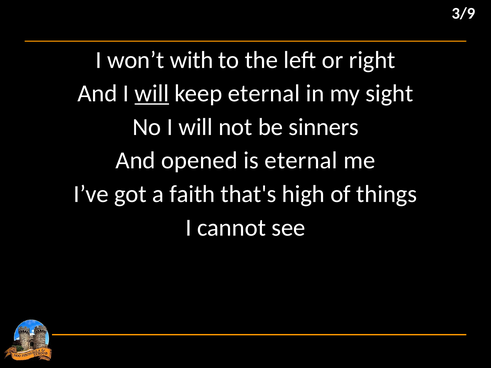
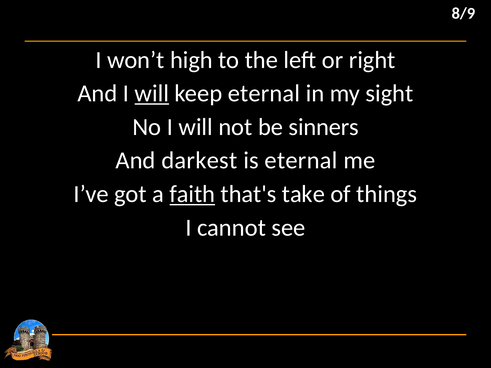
3/9: 3/9 -> 8/9 (463, 13)
with: with -> high (191, 60)
opened: opened -> darkest (199, 161)
faith underline: none -> present (192, 194)
high: high -> take (303, 194)
